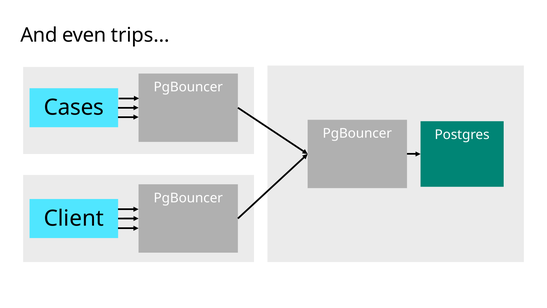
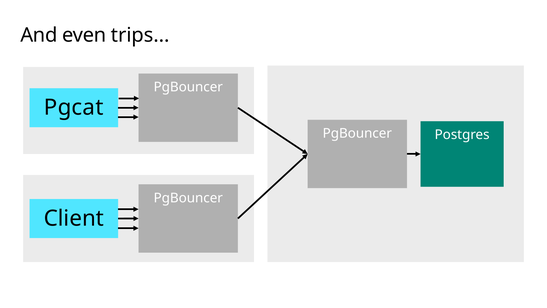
Cases: Cases -> Pgcat (74, 107)
